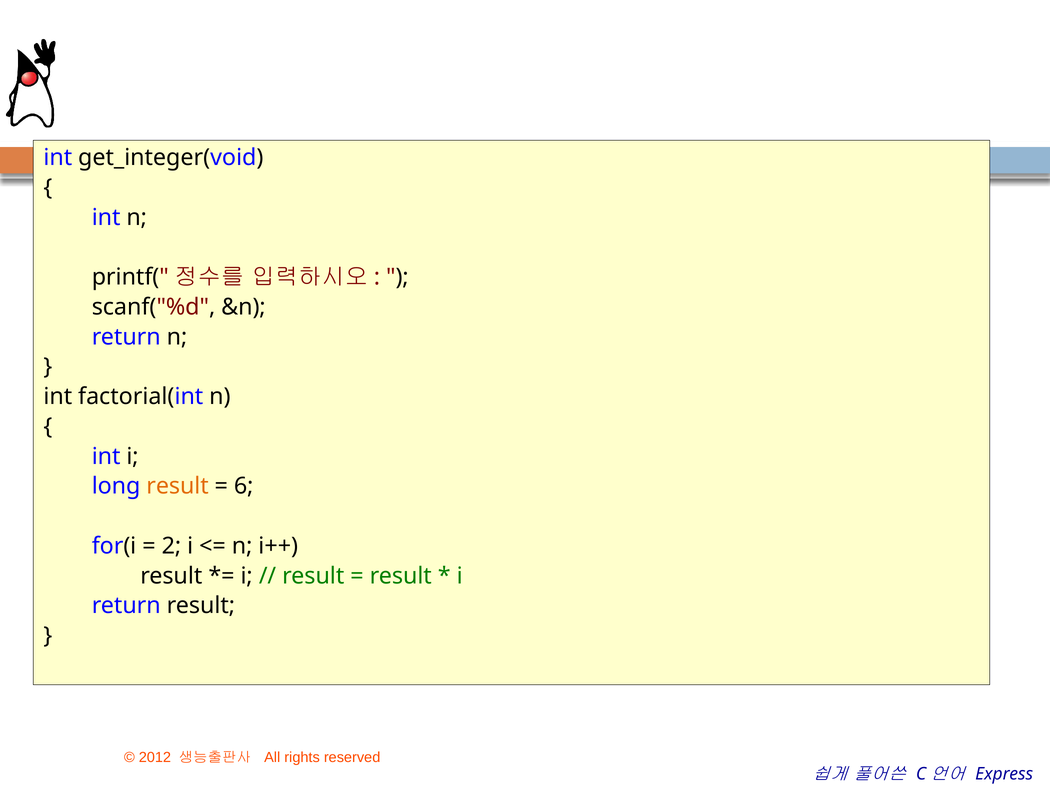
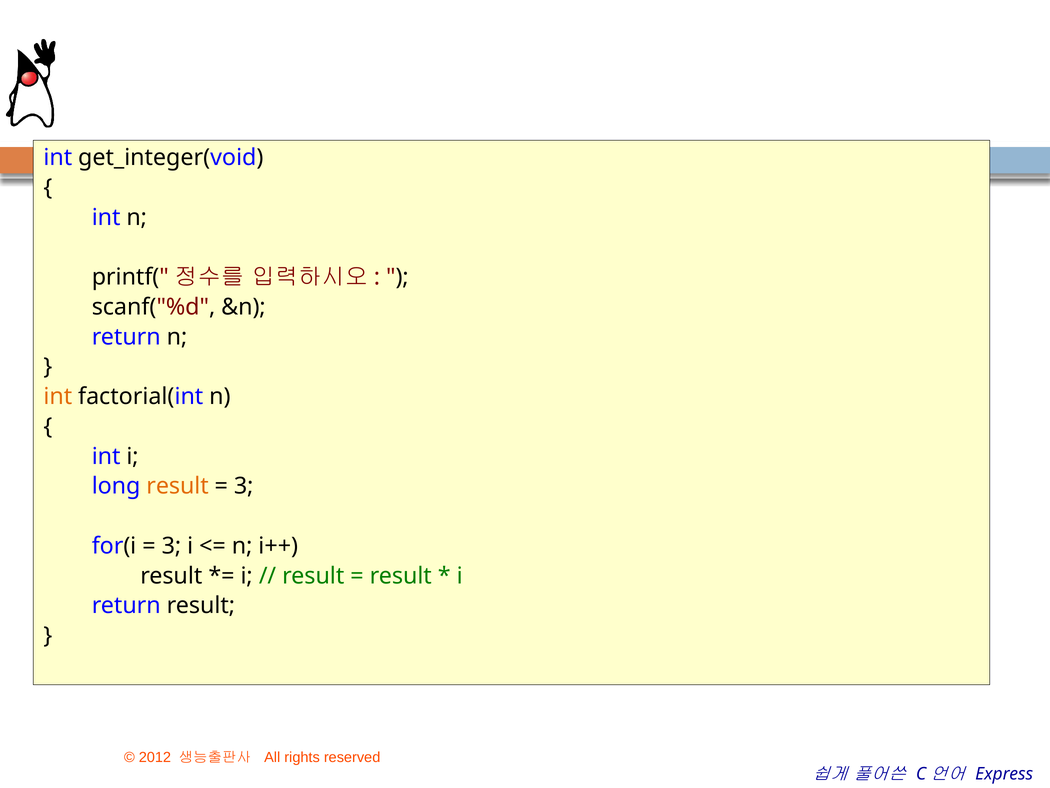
int colour: black -> orange (58, 396)
6: 6 -> 3 (244, 486)
2: 2 -> 3 (171, 546)
